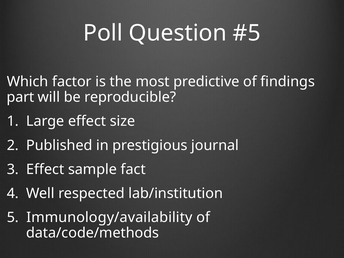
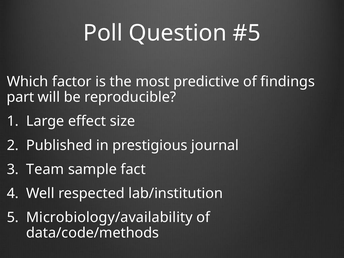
Effect: Effect -> Team (45, 169)
Immunology/availability: Immunology/availability -> Microbiology/availability (109, 218)
